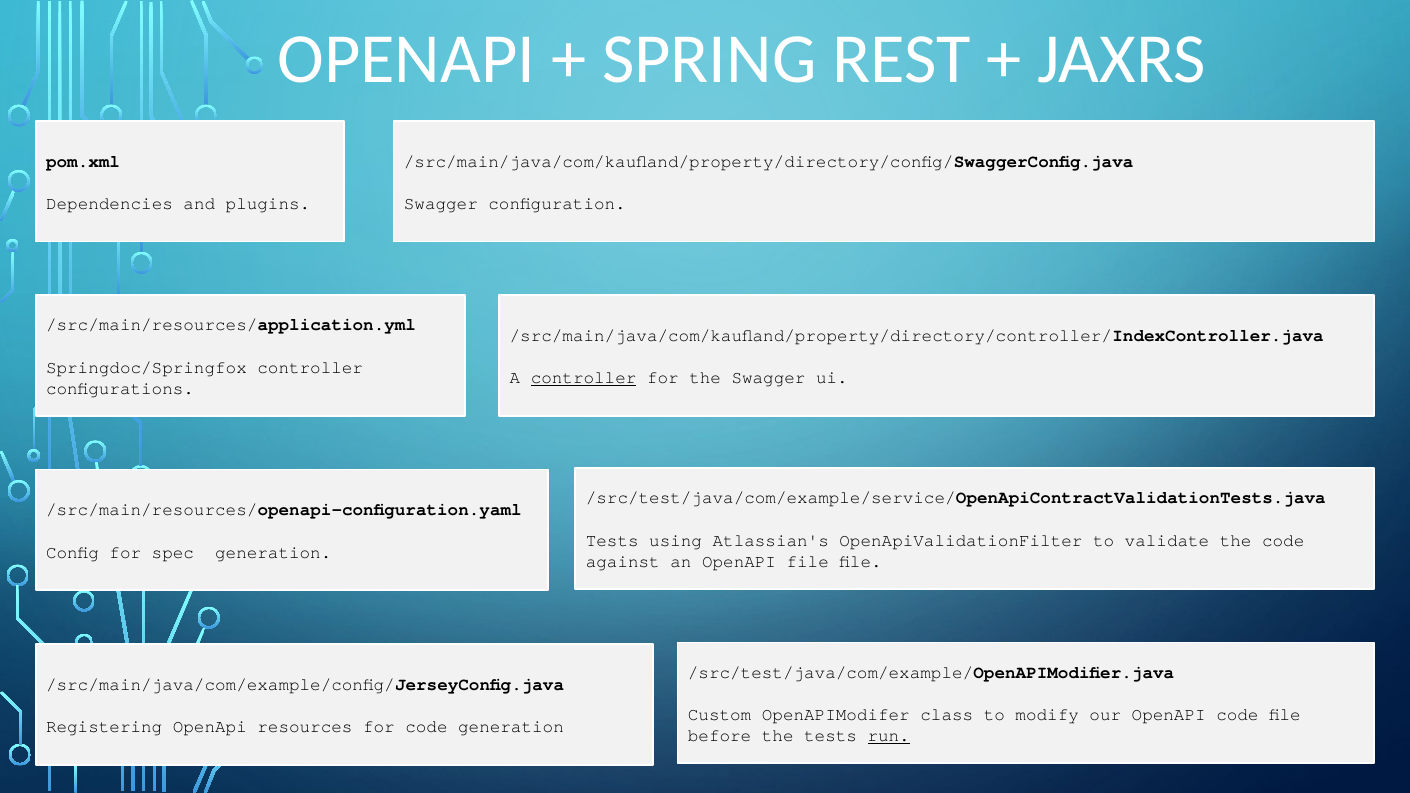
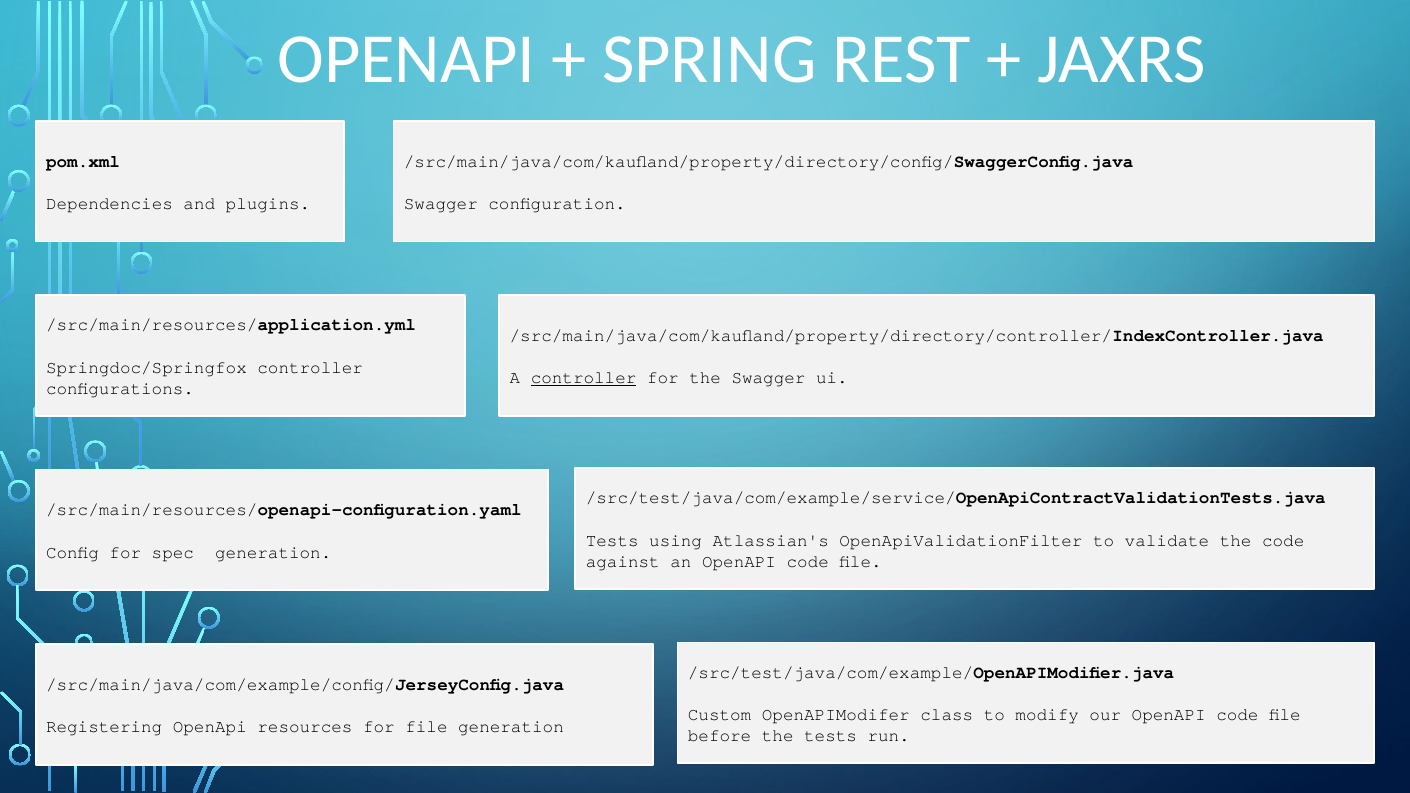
an OpenAPI file: file -> code (808, 562)
for code: code -> file (426, 727)
run underline: present -> none (889, 736)
